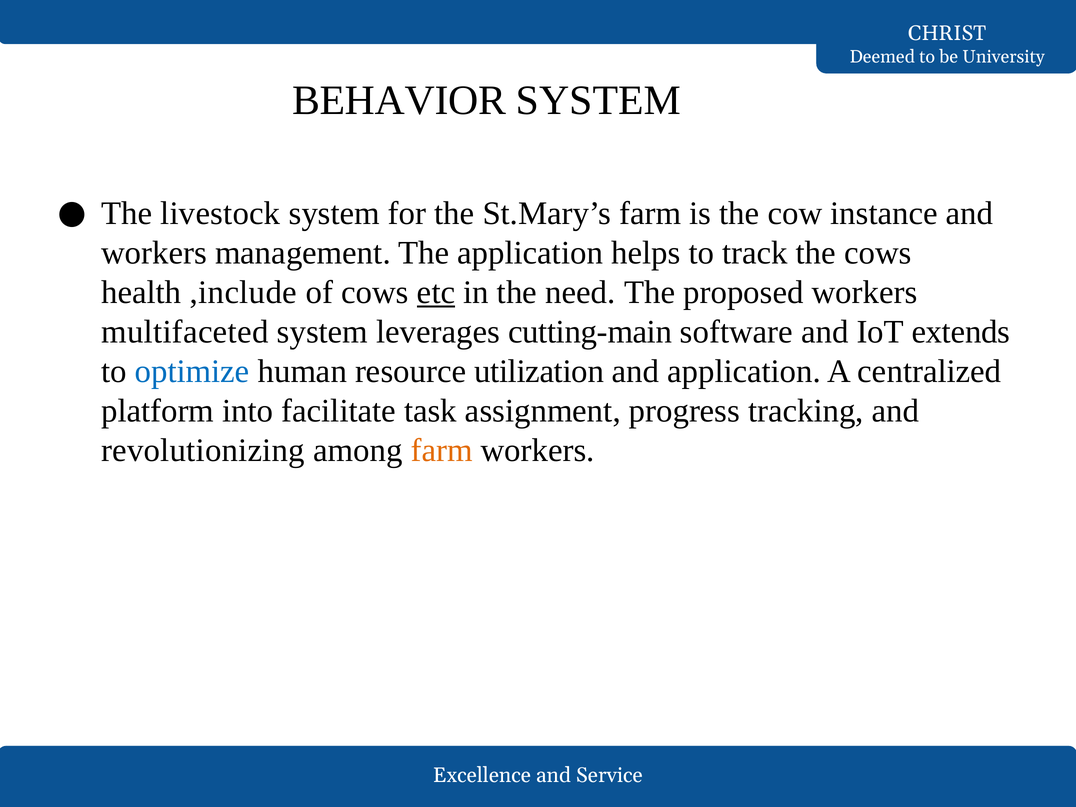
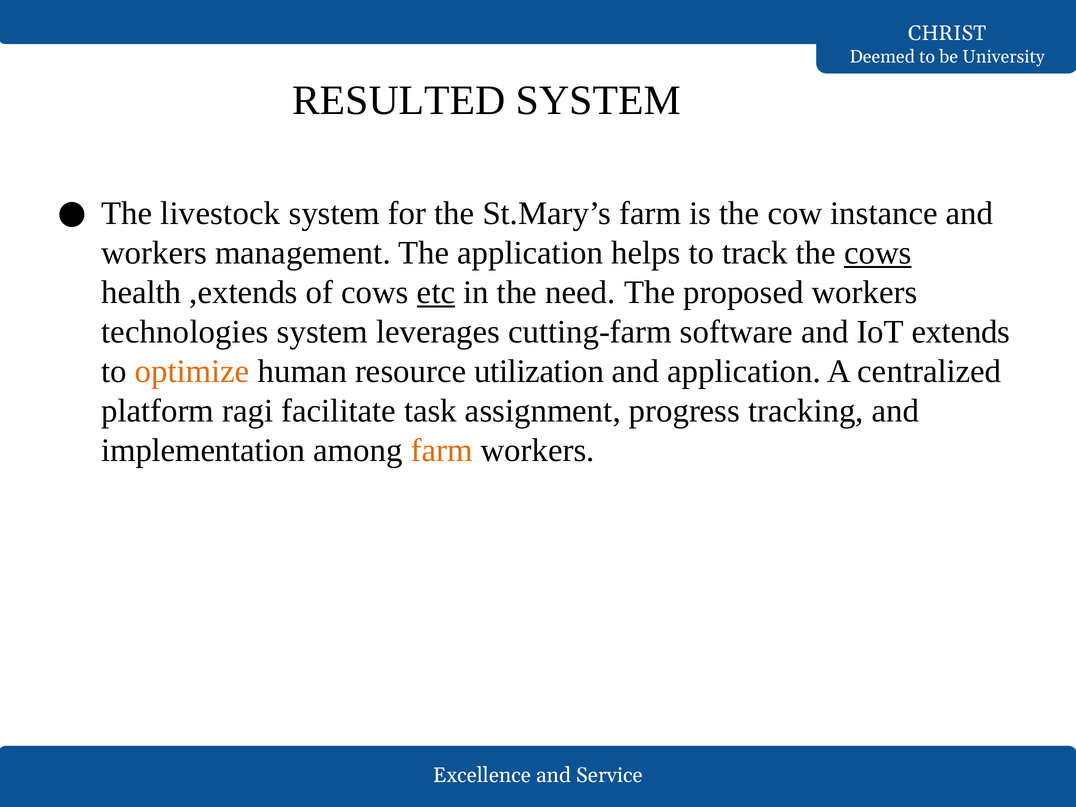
BEHAVIOR: BEHAVIOR -> RESULTED (399, 100)
cows underline: none -> present (878, 253)
,include: ,include -> ,extends (244, 292)
multifaceted: multifaceted -> technologies (185, 332)
cutting-main: cutting-main -> cutting-farm (590, 332)
optimize colour: blue -> orange (192, 371)
into: into -> ragi (248, 411)
revolutionizing: revolutionizing -> implementation (203, 450)
